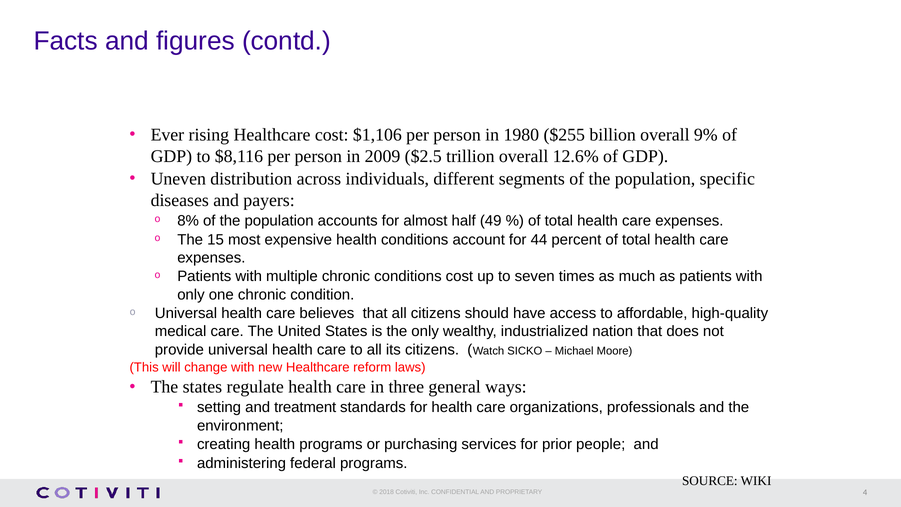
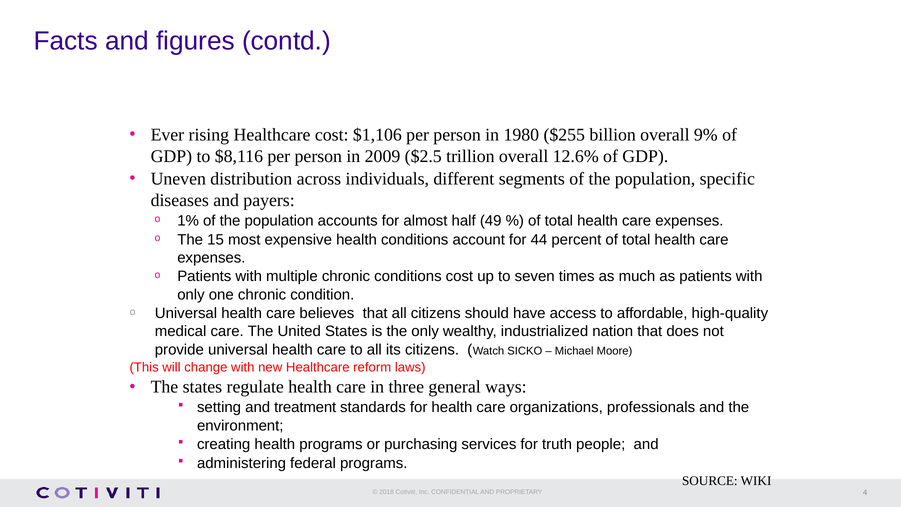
8%: 8% -> 1% (188, 221)
prior: prior -> truth (557, 444)
